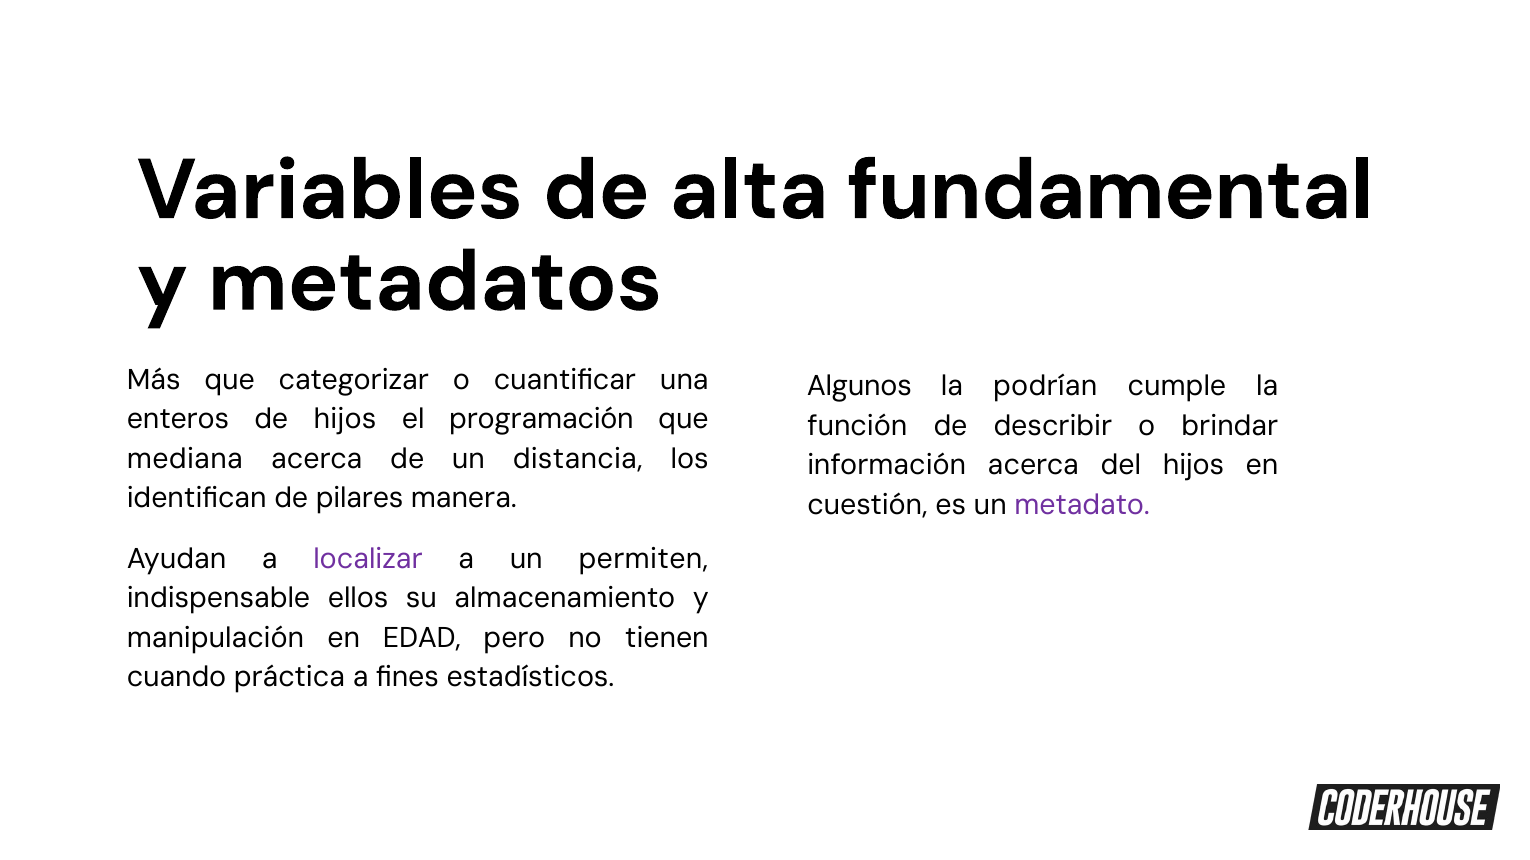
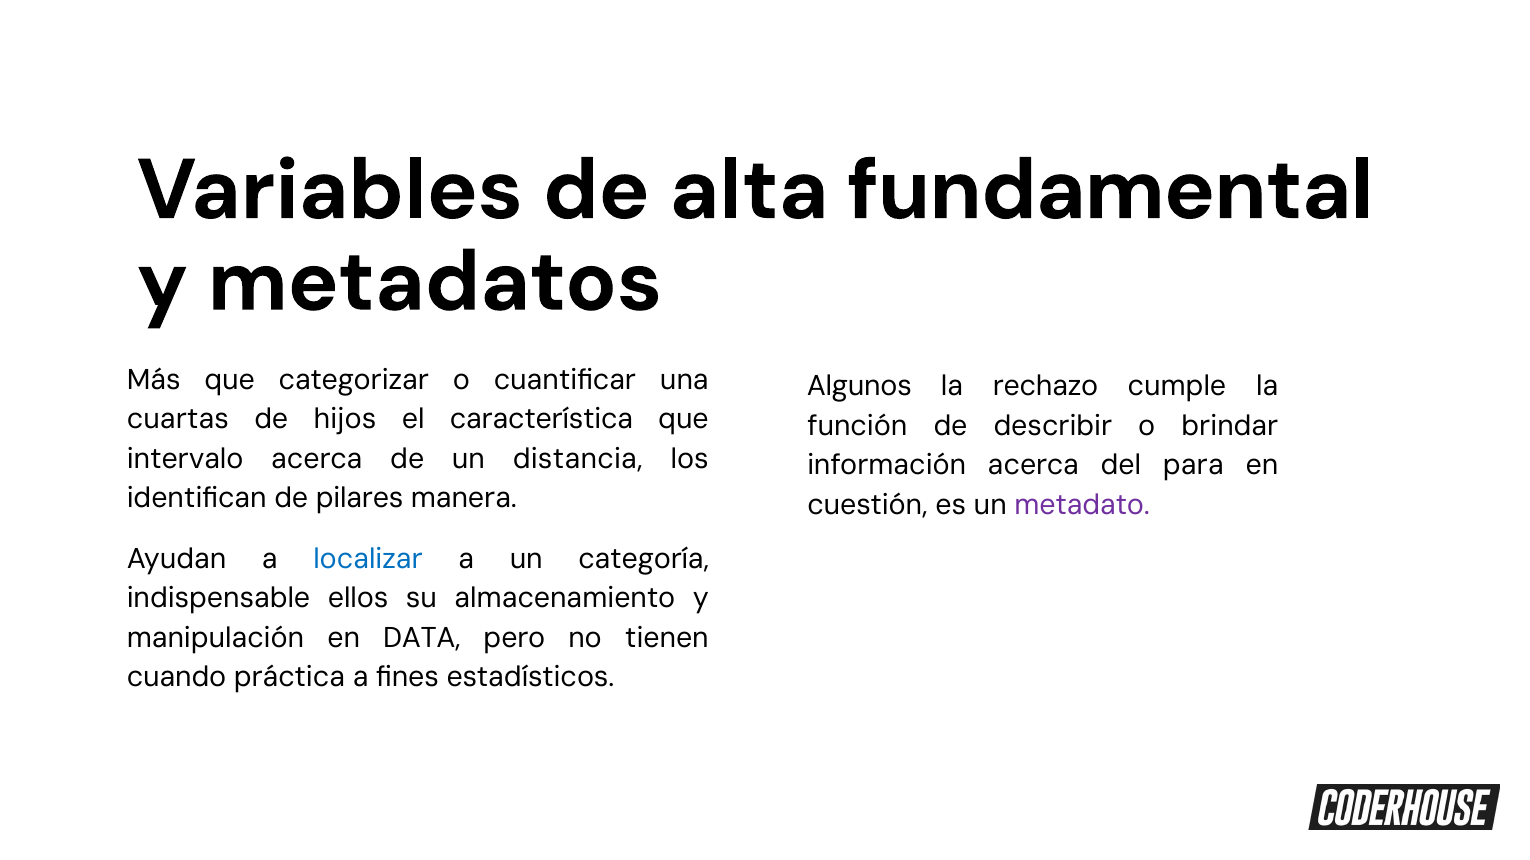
podrían: podrían -> rechazo (1046, 387)
enteros: enteros -> cuartas (178, 420)
programación: programación -> característica (541, 420)
mediana: mediana -> intervalo (185, 459)
del hijos: hijos -> para (1193, 466)
localizar colour: purple -> blue (368, 559)
permiten: permiten -> categoría (644, 559)
EDAD: EDAD -> DATA (422, 638)
